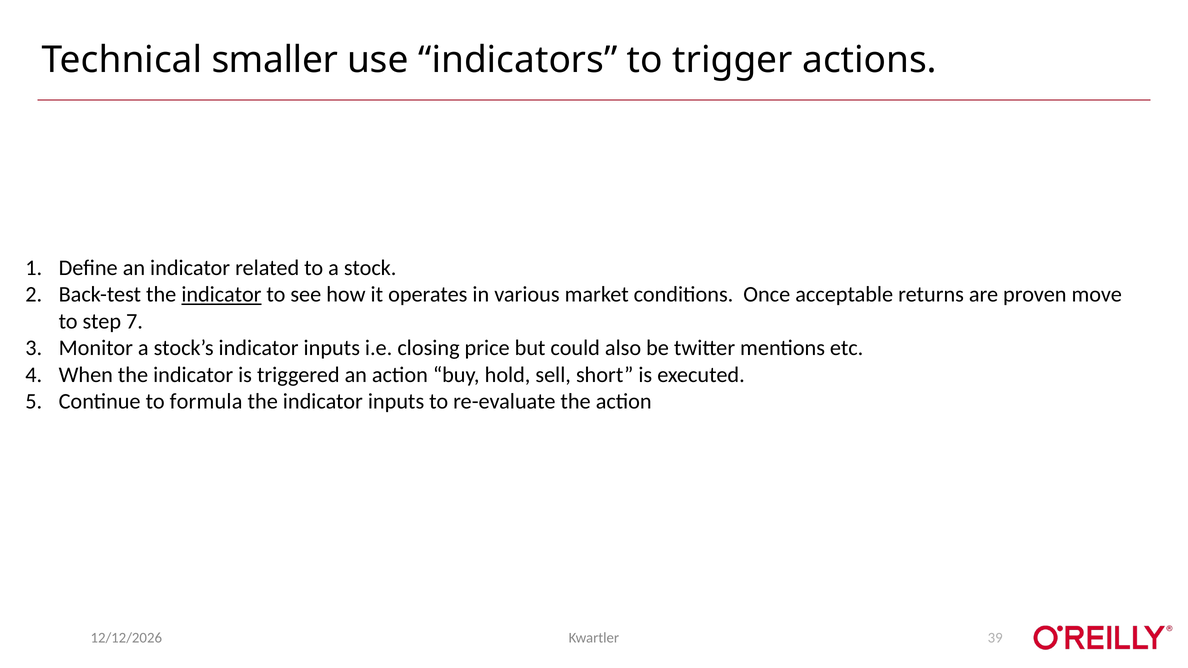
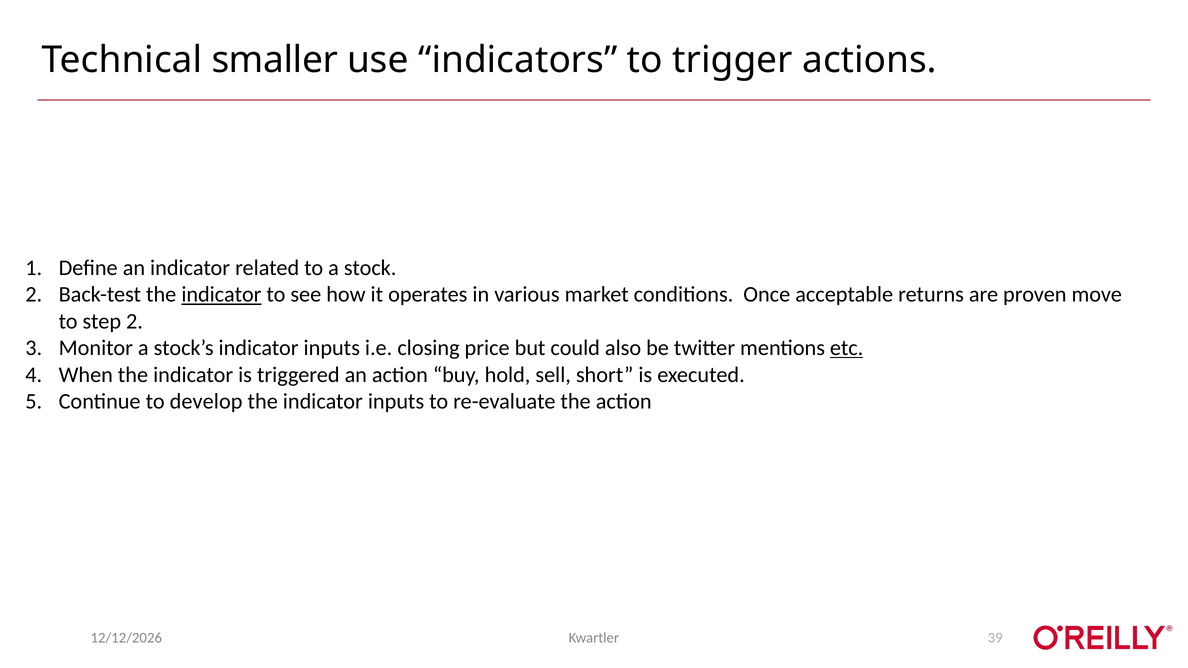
step 7: 7 -> 2 (135, 321)
etc underline: none -> present (847, 348)
formula: formula -> develop (206, 402)
